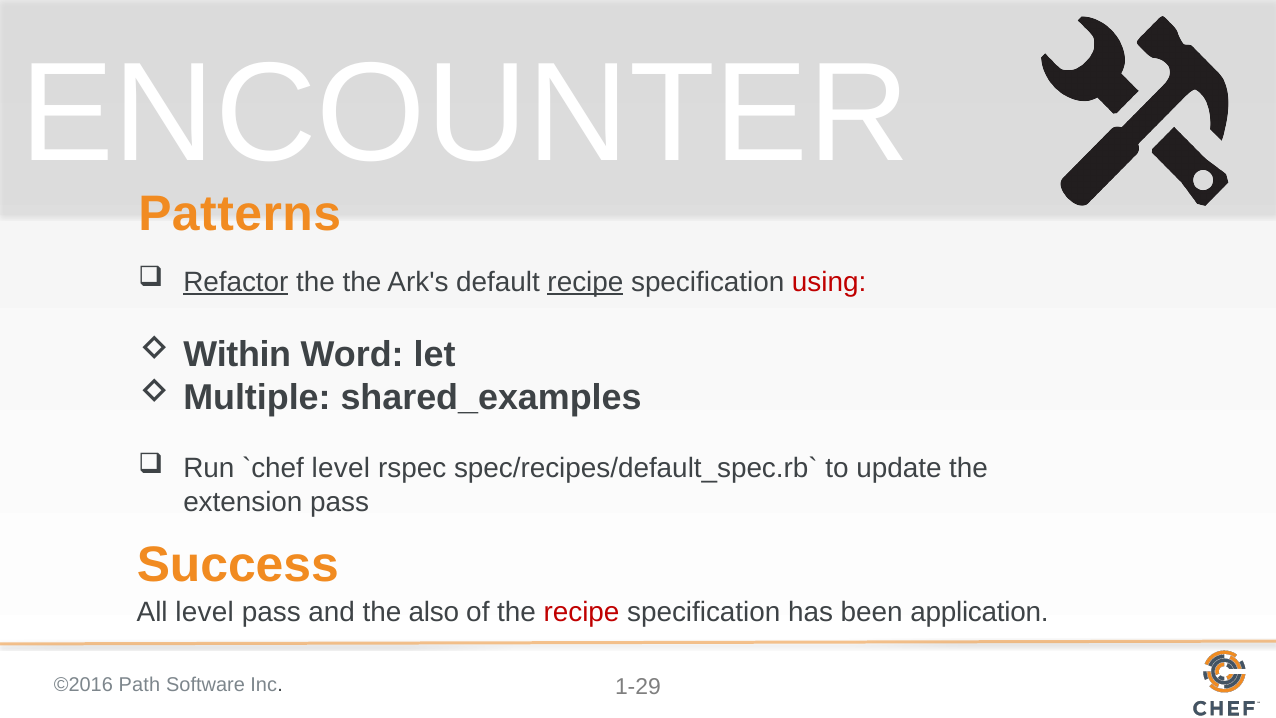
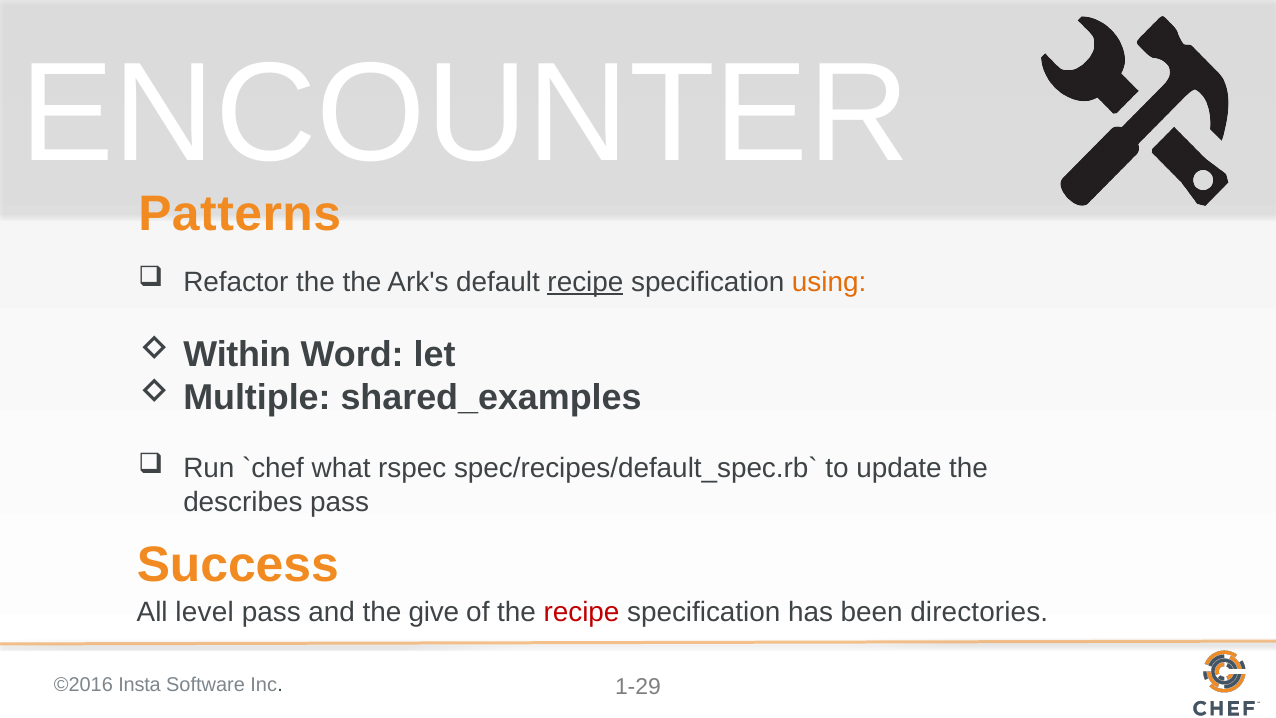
Refactor underline: present -> none (236, 282)
using colour: red -> orange (829, 282)
level: level -> what (341, 469)
extension: extension -> describes (243, 502)
also: also -> give (434, 612)
application: application -> directories (979, 612)
Path: Path -> Insta (140, 684)
